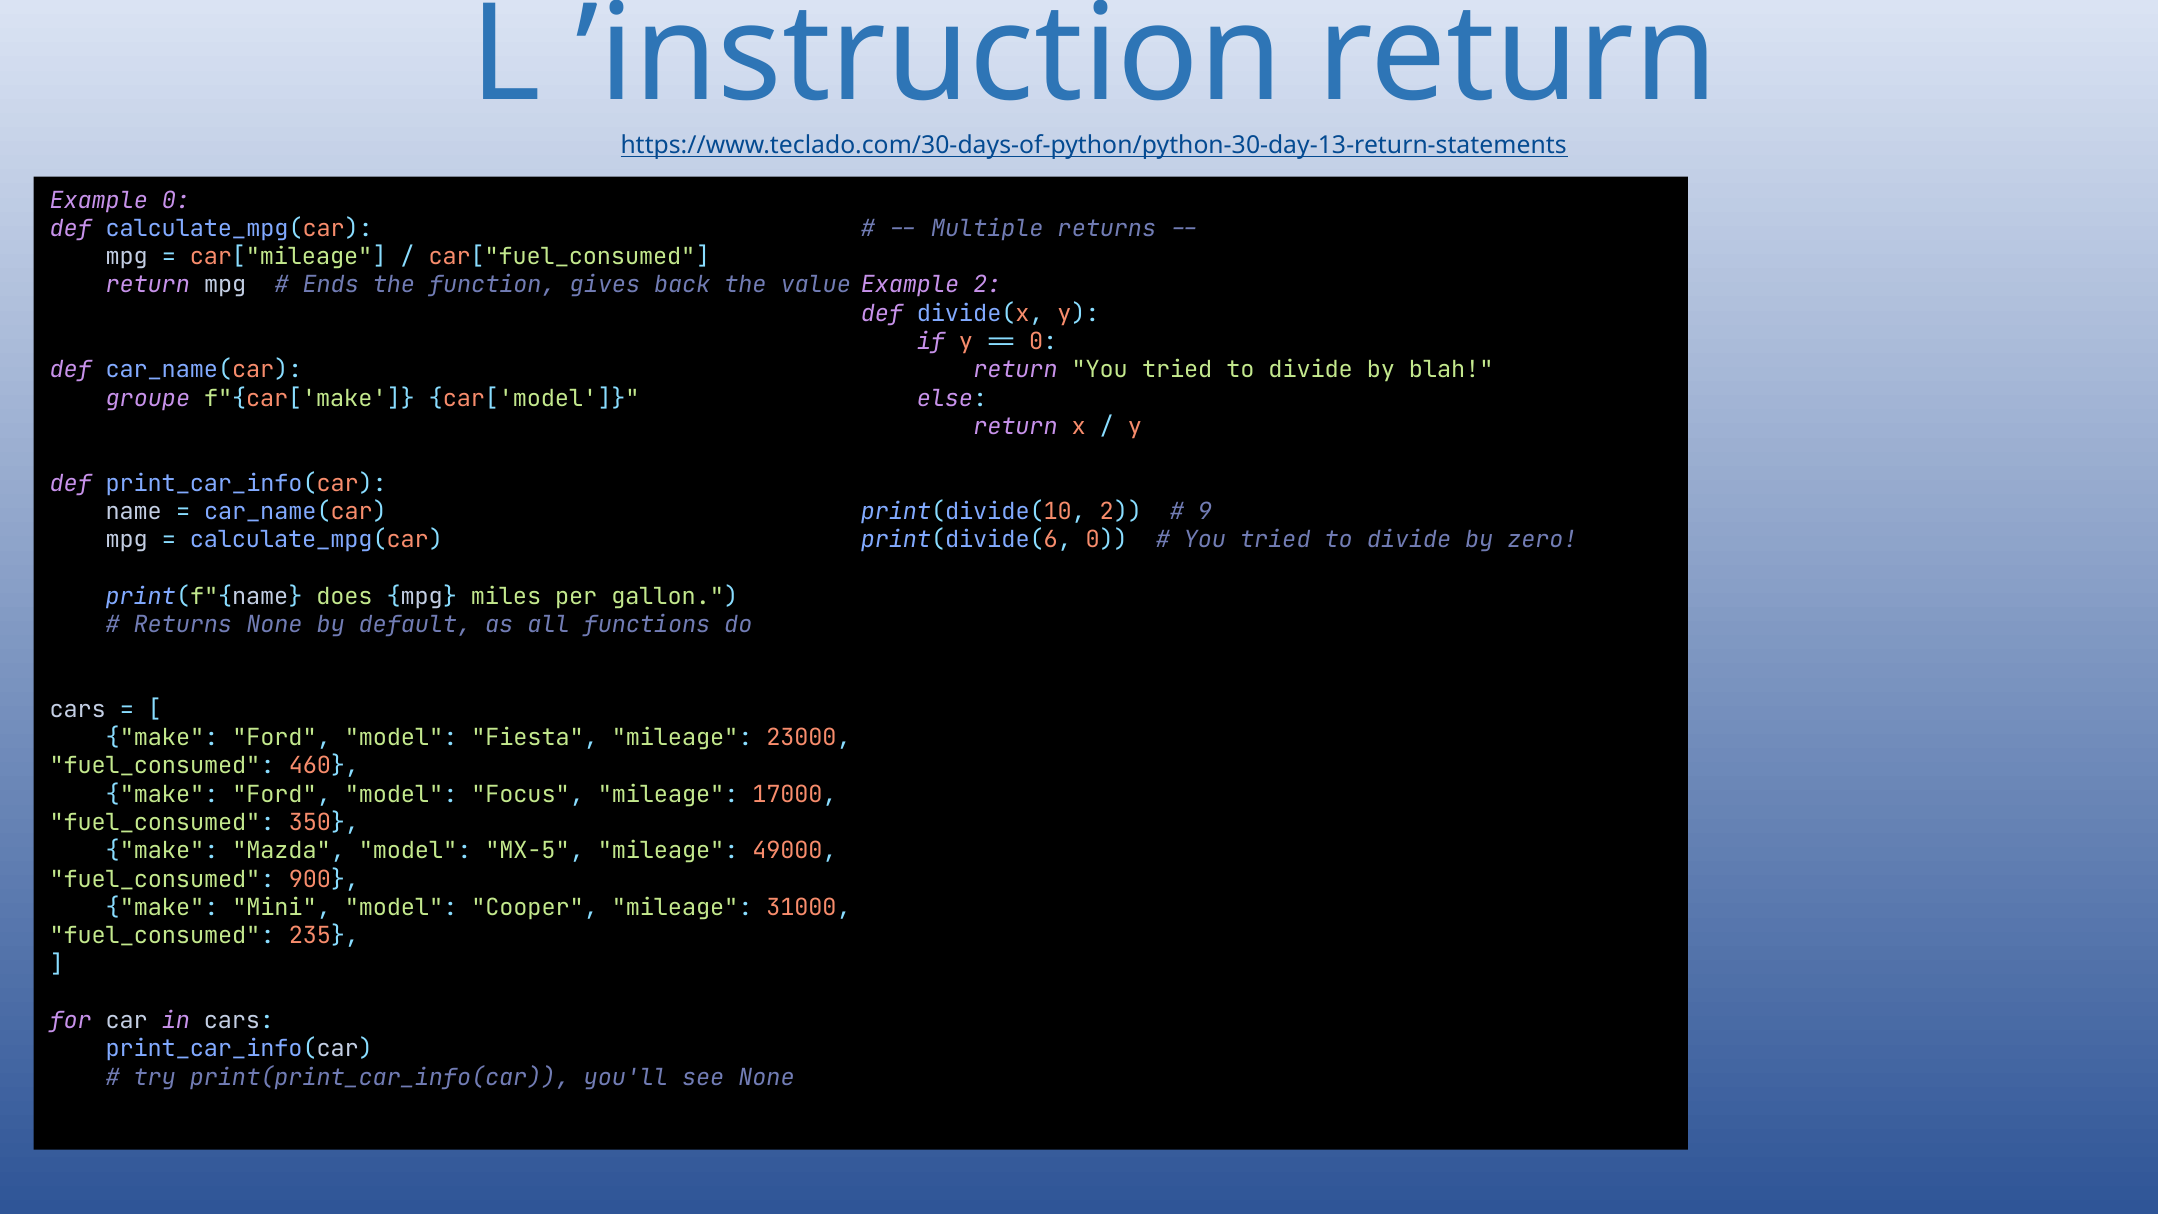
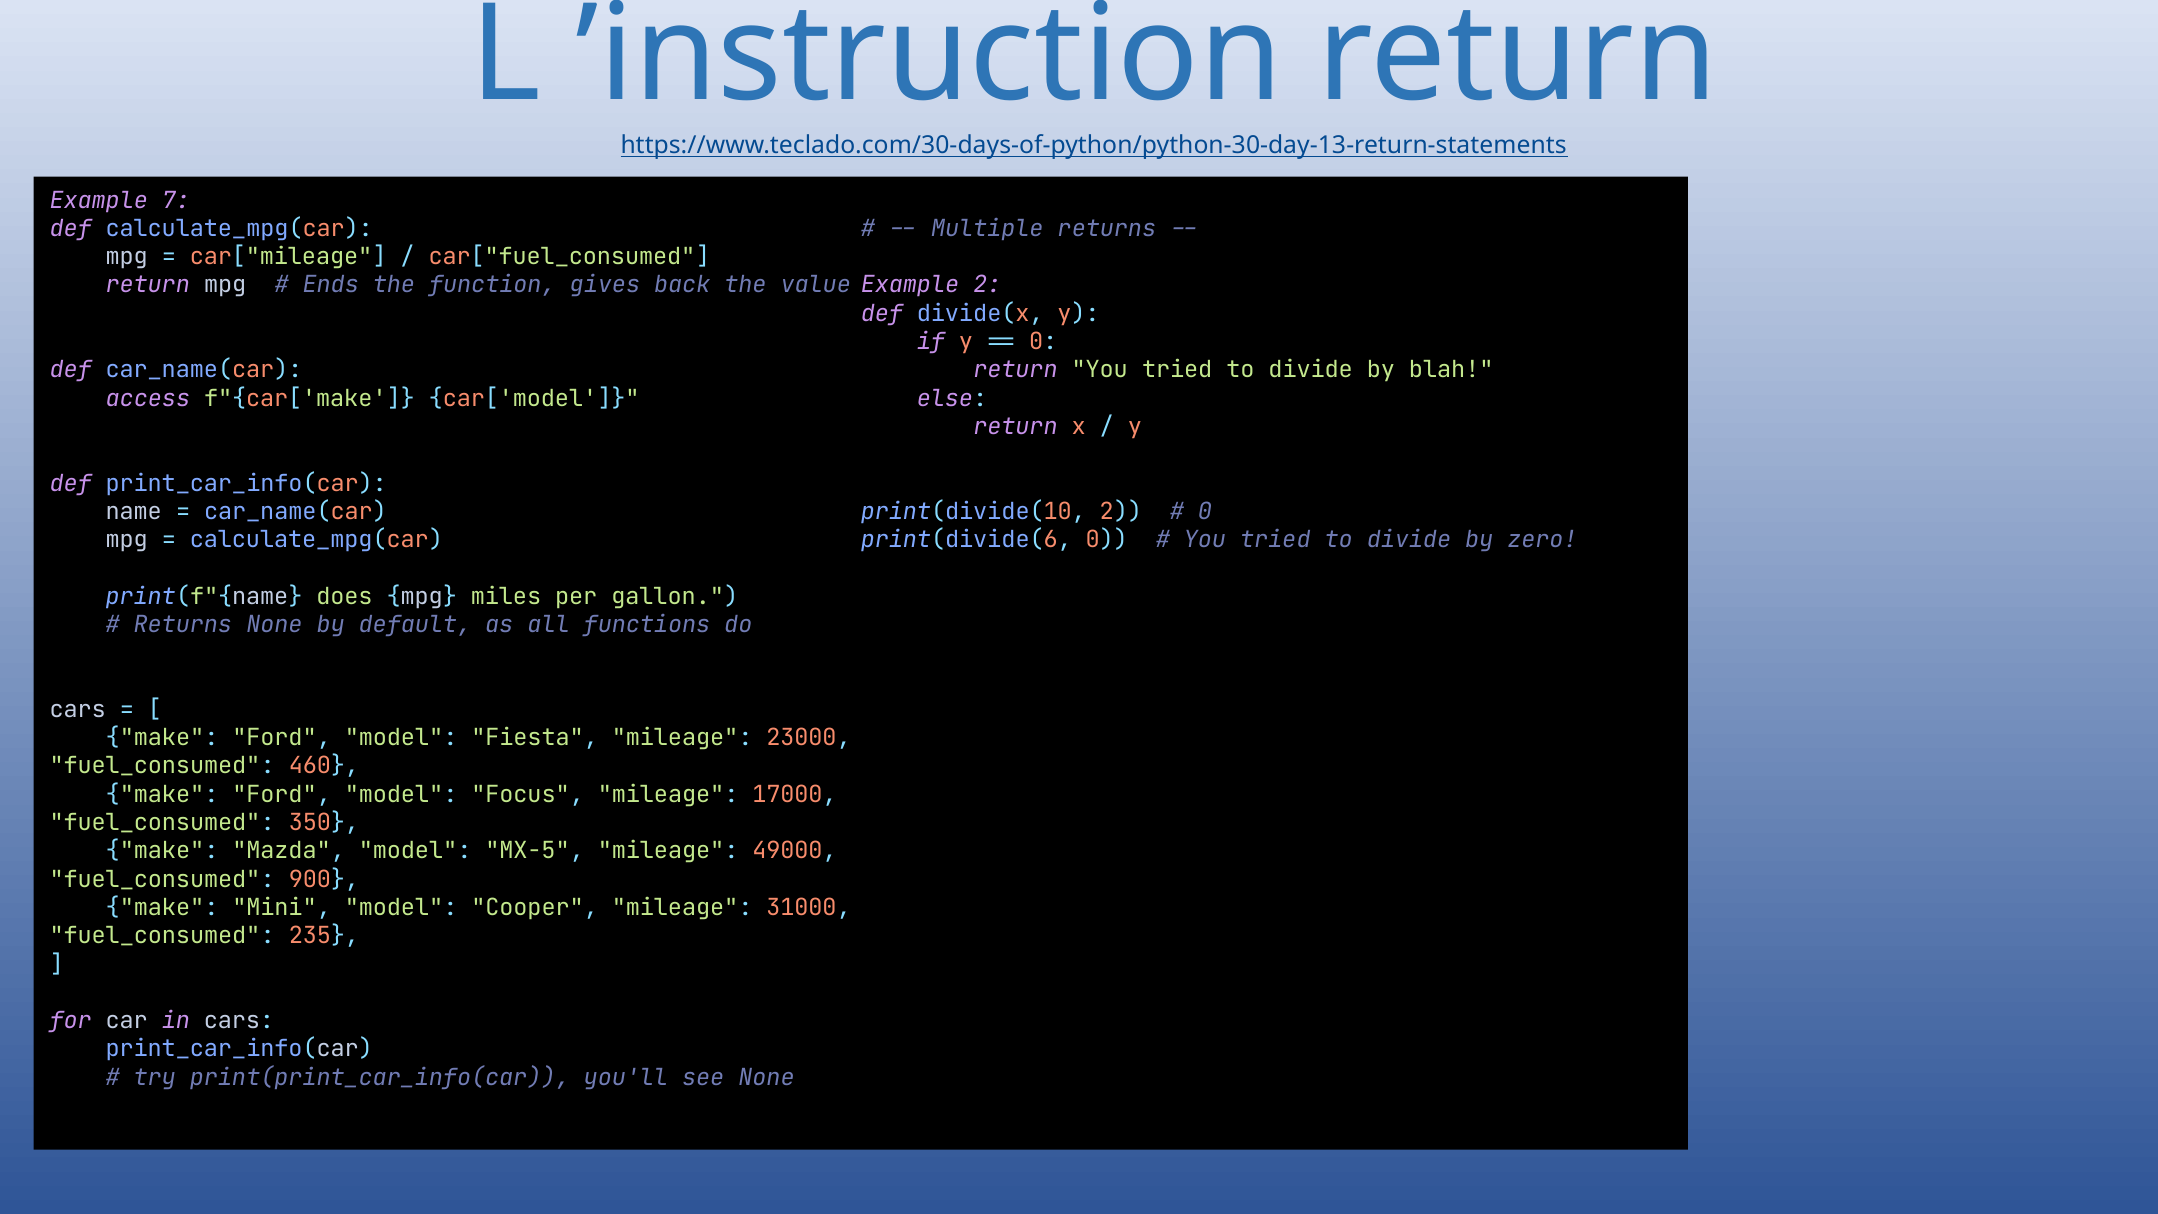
Example 0: 0 -> 7 (176, 200)
groupe: groupe -> access (148, 398)
9: 9 -> 0 (1205, 511)
